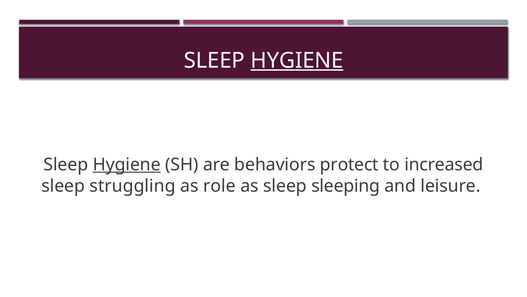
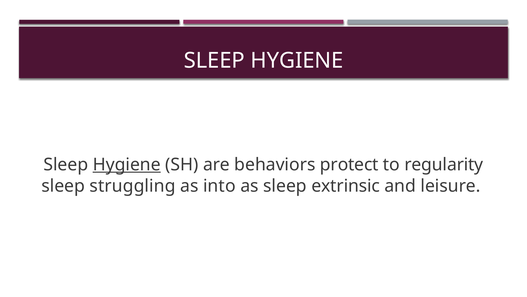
HYGIENE underline: present -> none (297, 61)
increased: increased -> regularity (444, 164)
role: role -> into (219, 186)
sleeping: sleeping -> extrinsic (346, 186)
